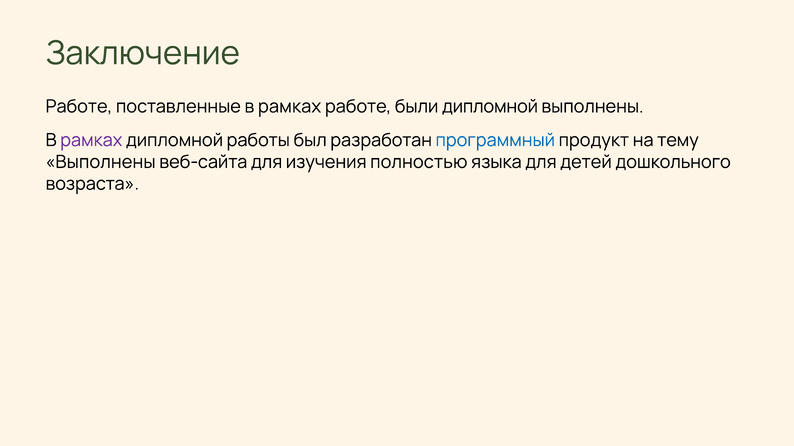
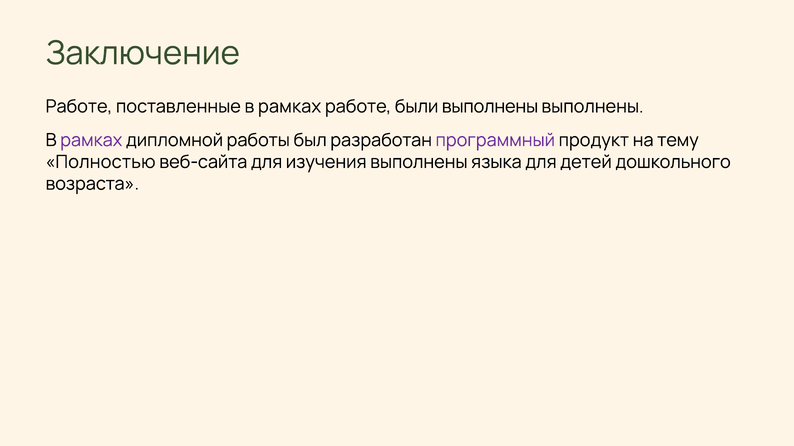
были дипломной: дипломной -> выполнены (490, 107)
программный colour: blue -> purple (495, 140)
Выполнены: Выполнены -> Полностью (101, 162)
изучения полностью: полностью -> выполнены (419, 162)
